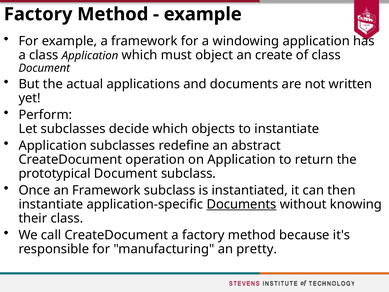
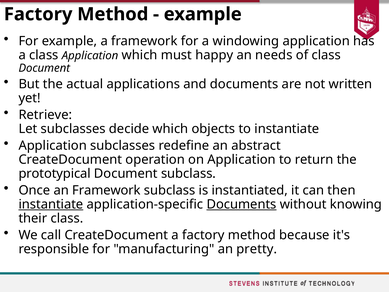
object: object -> happy (214, 55)
create: create -> needs (274, 55)
Perform: Perform -> Retrieve (45, 115)
instantiate underline: none -> present (51, 204)
